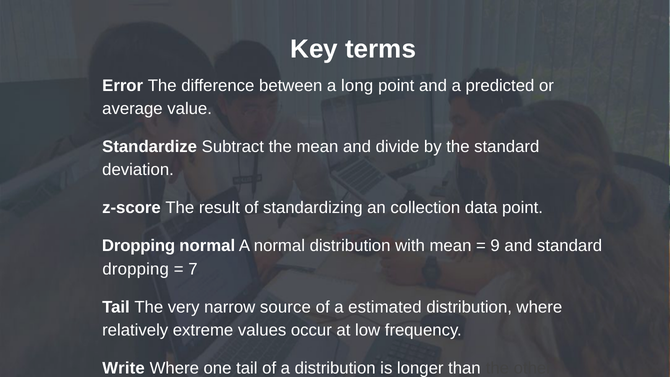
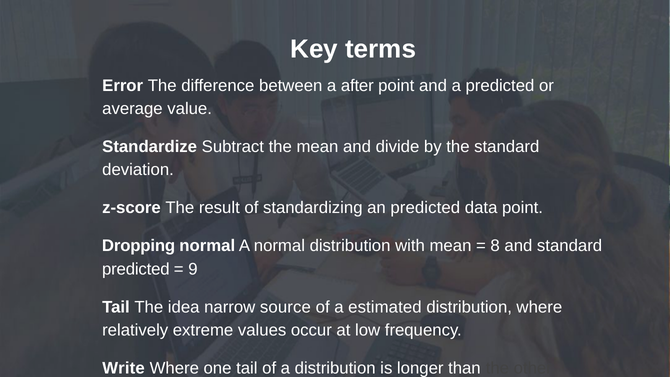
long: long -> after (357, 86)
an collection: collection -> predicted (425, 208)
9: 9 -> 8 (495, 246)
dropping: dropping -> predicted (136, 269)
7: 7 -> 9 (193, 269)
very: very -> idea (184, 307)
